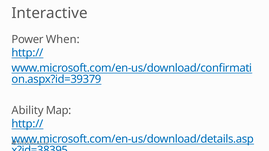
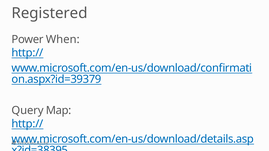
Interactive: Interactive -> Registered (50, 13)
Ability: Ability -> Query (28, 111)
